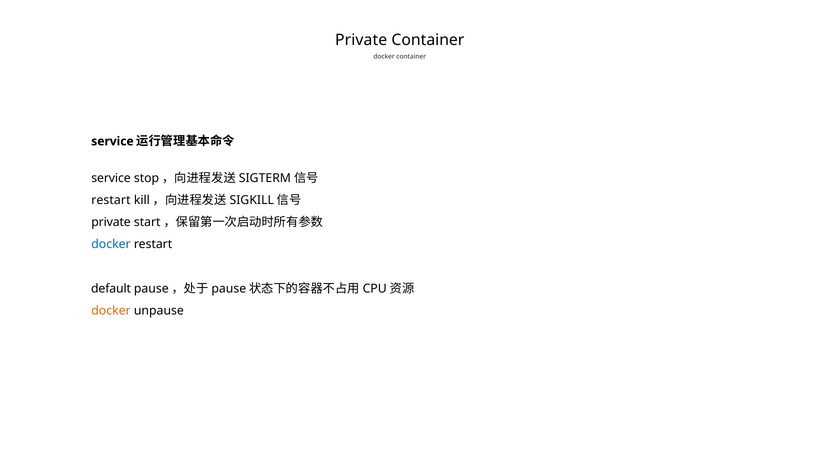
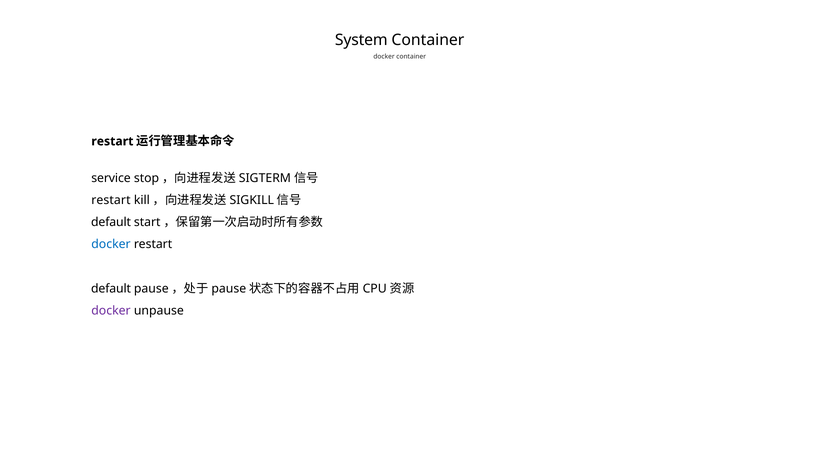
Private: Private -> System (361, 40)
service: service -> restart (112, 141)
private: private -> default (111, 222)
docker colour: orange -> purple (111, 310)
